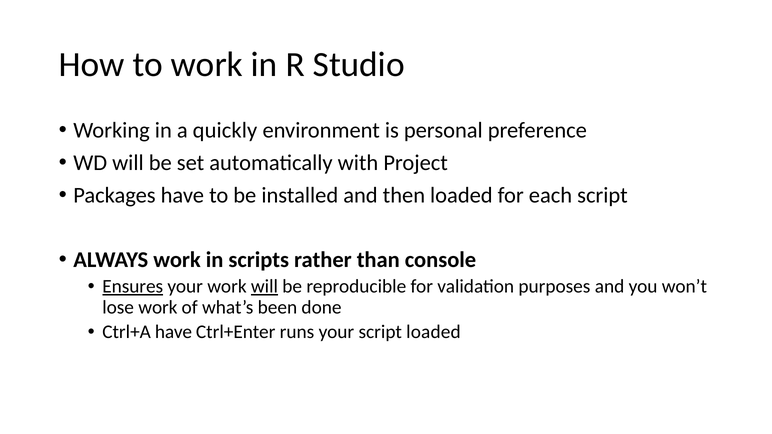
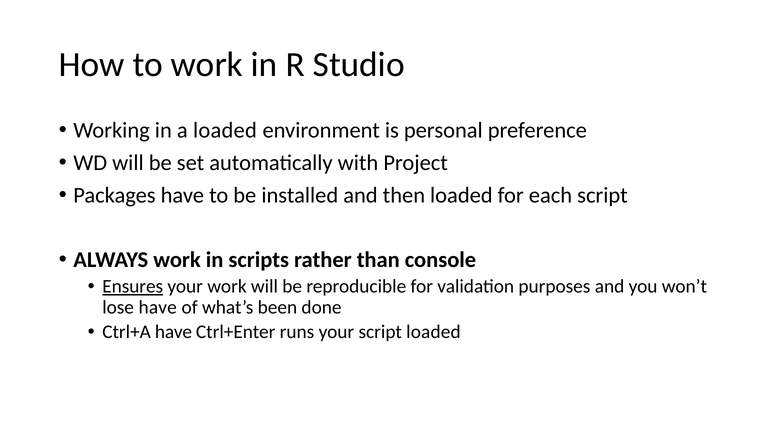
a quickly: quickly -> loaded (225, 131)
will underline: present -> none (264, 287)
lose work: work -> have (158, 307)
